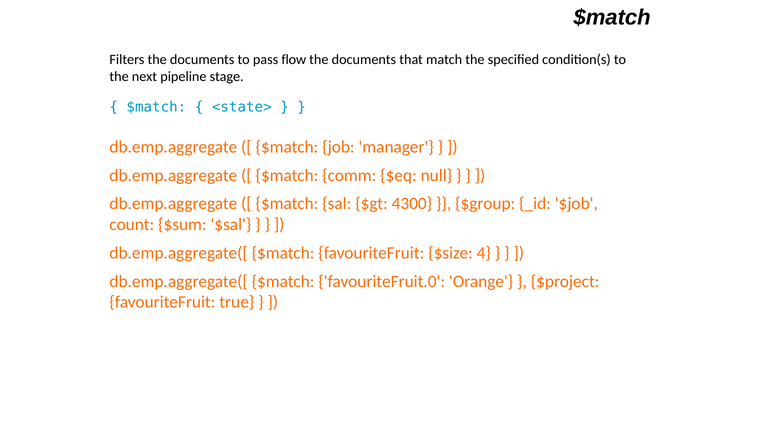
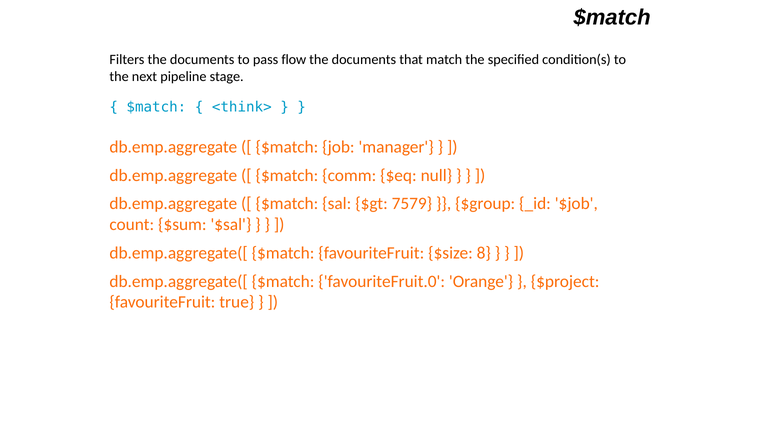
<state>: <state> -> <think> (242, 107)
4300: 4300 -> 7579 (412, 204)
4: 4 -> 8 (484, 253)
